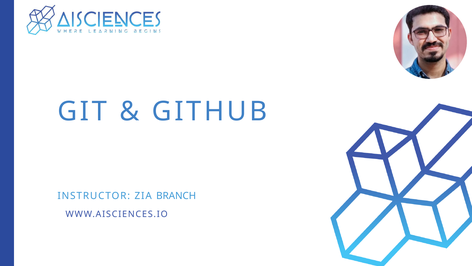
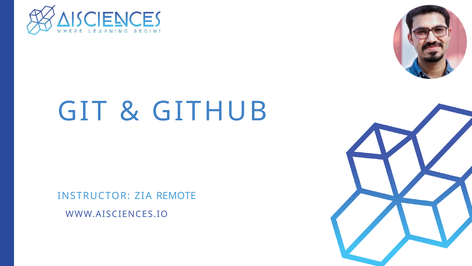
BRANCH: BRANCH -> REMOTE (176, 196)
